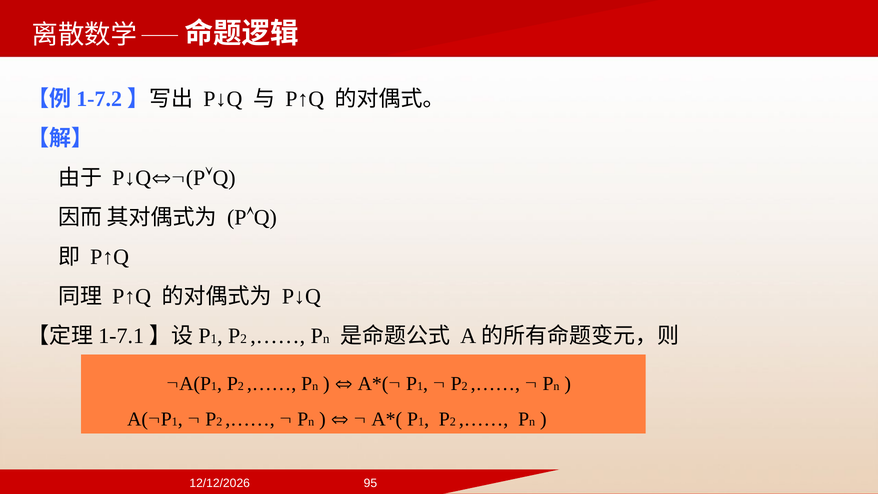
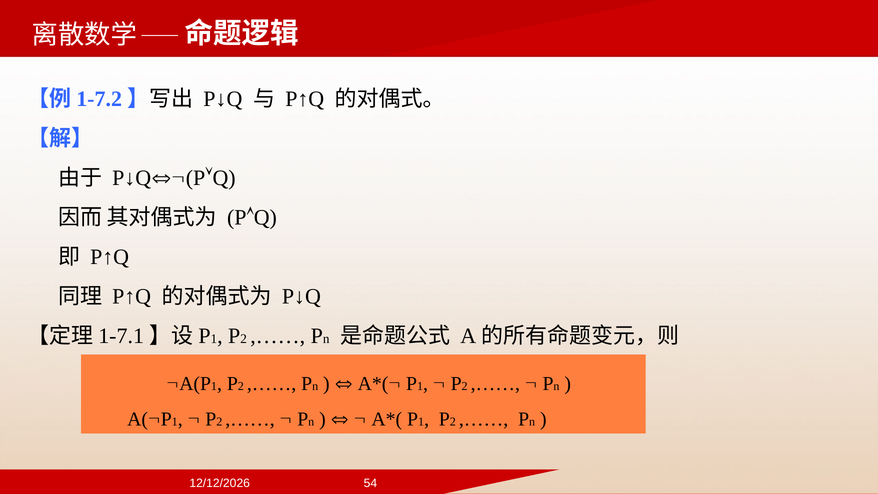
95: 95 -> 54 (370, 483)
